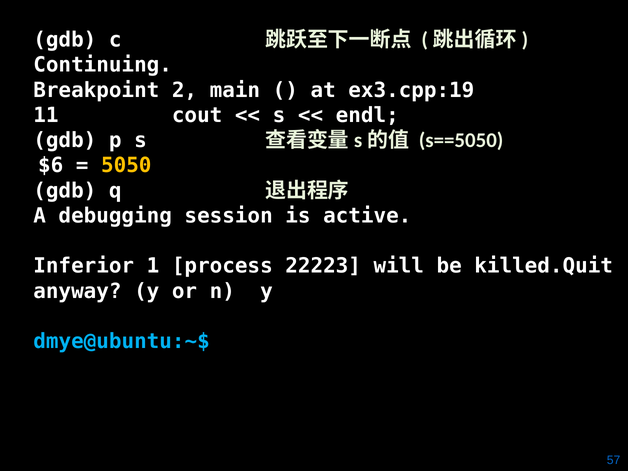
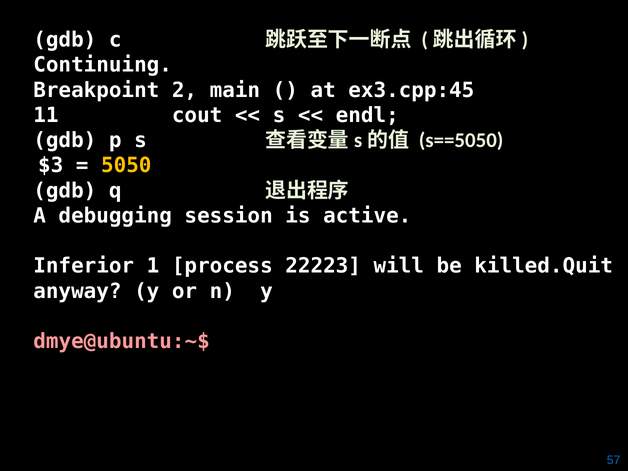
ex3.cpp:19: ex3.cpp:19 -> ex3.cpp:45 (411, 90)
$6: $6 -> $3 (51, 166)
dmye@ubuntu:~$ colour: light blue -> pink (122, 341)
